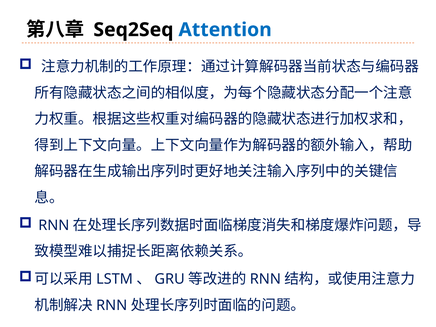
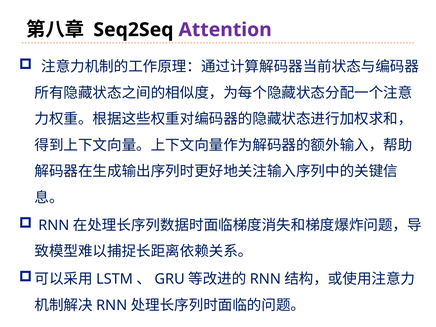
Attention colour: blue -> purple (225, 30)
